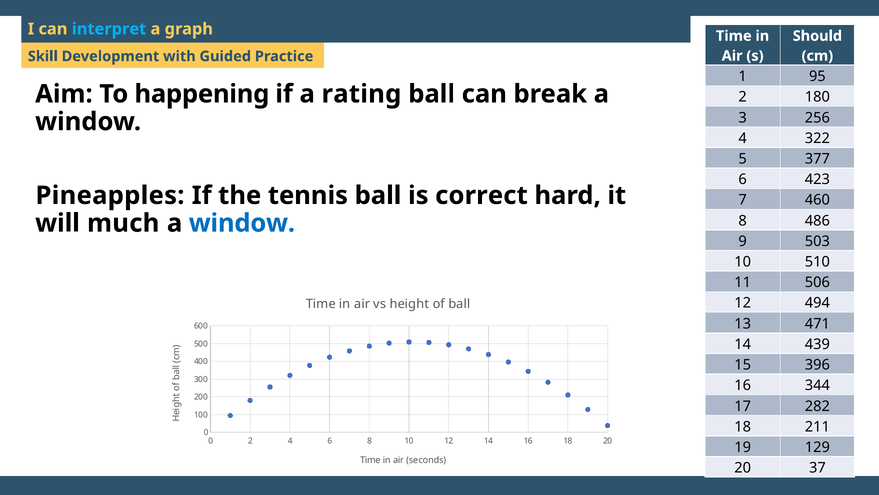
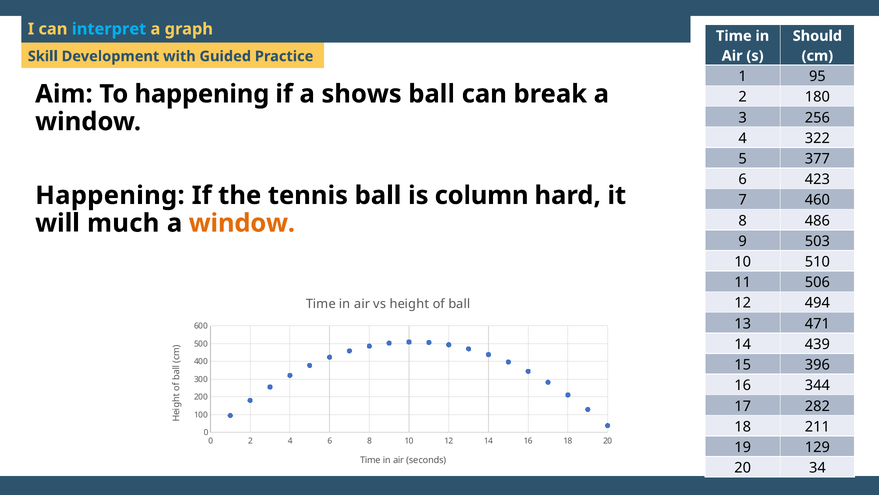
rating: rating -> shows (362, 94)
Pineapples: Pineapples -> Happening (110, 195)
correct: correct -> column (482, 195)
window colour: blue -> orange (242, 223)
37: 37 -> 34 (817, 467)
